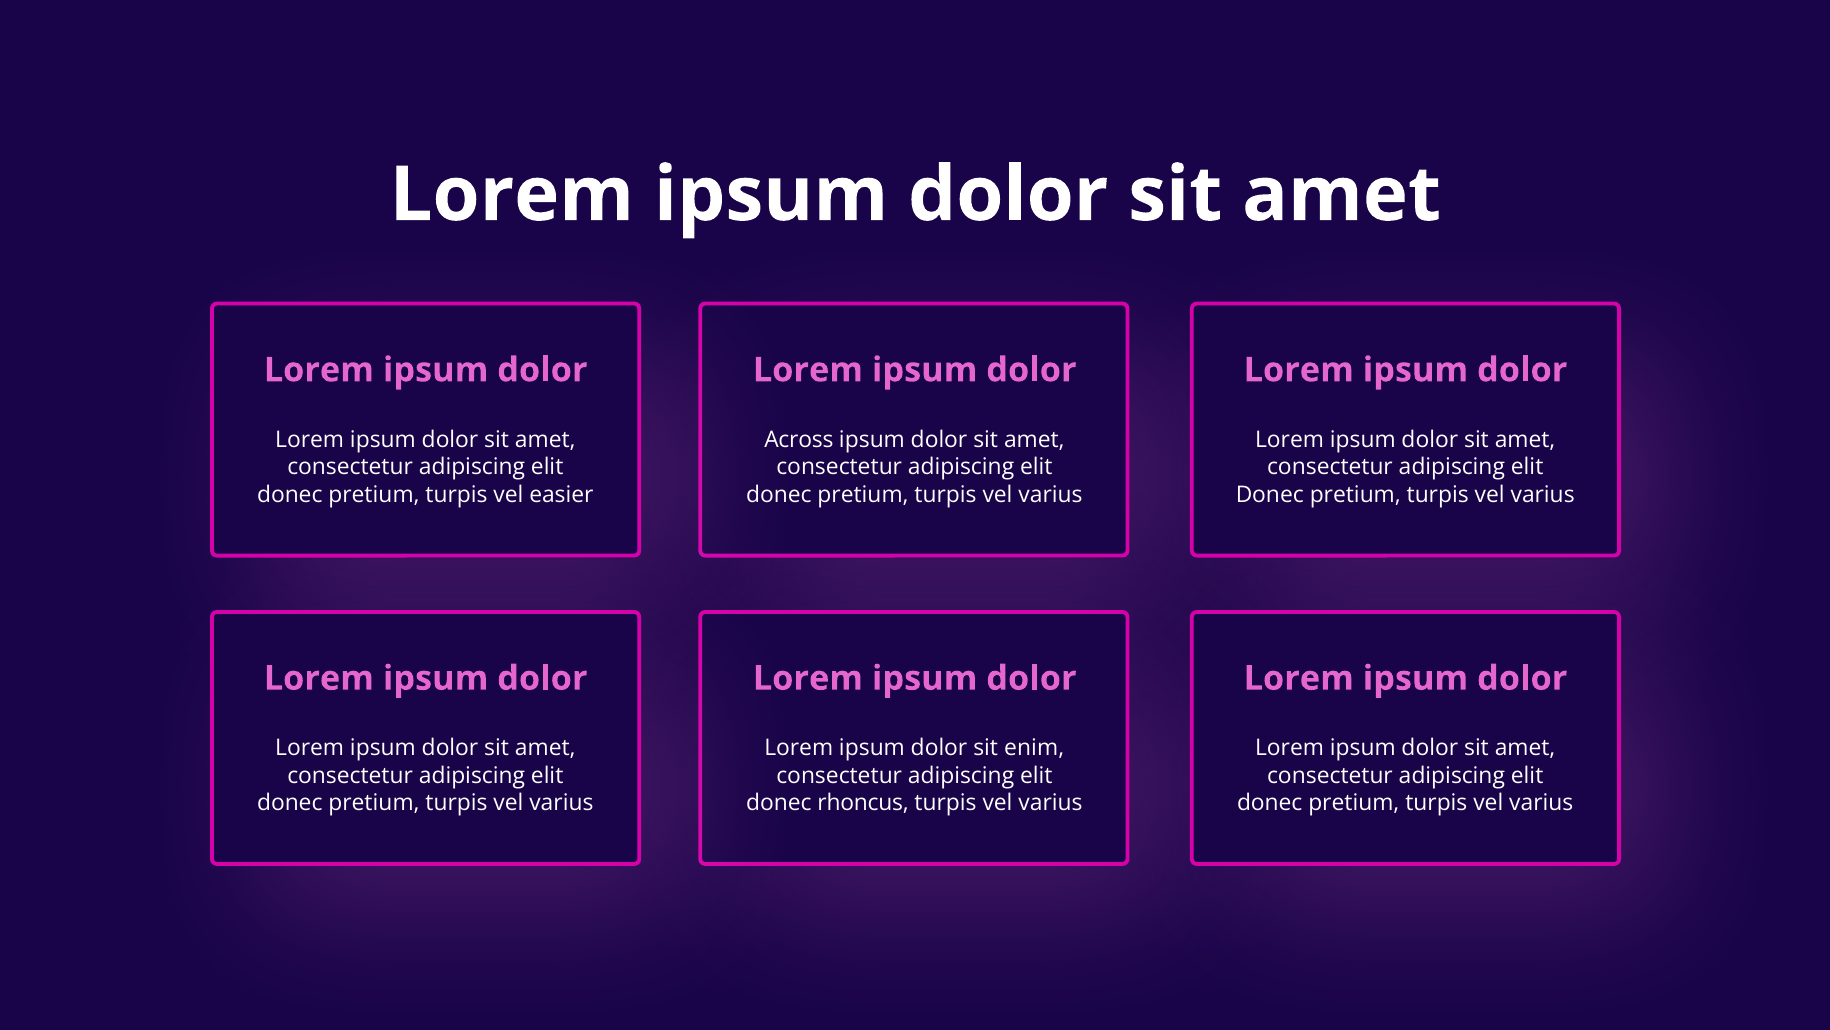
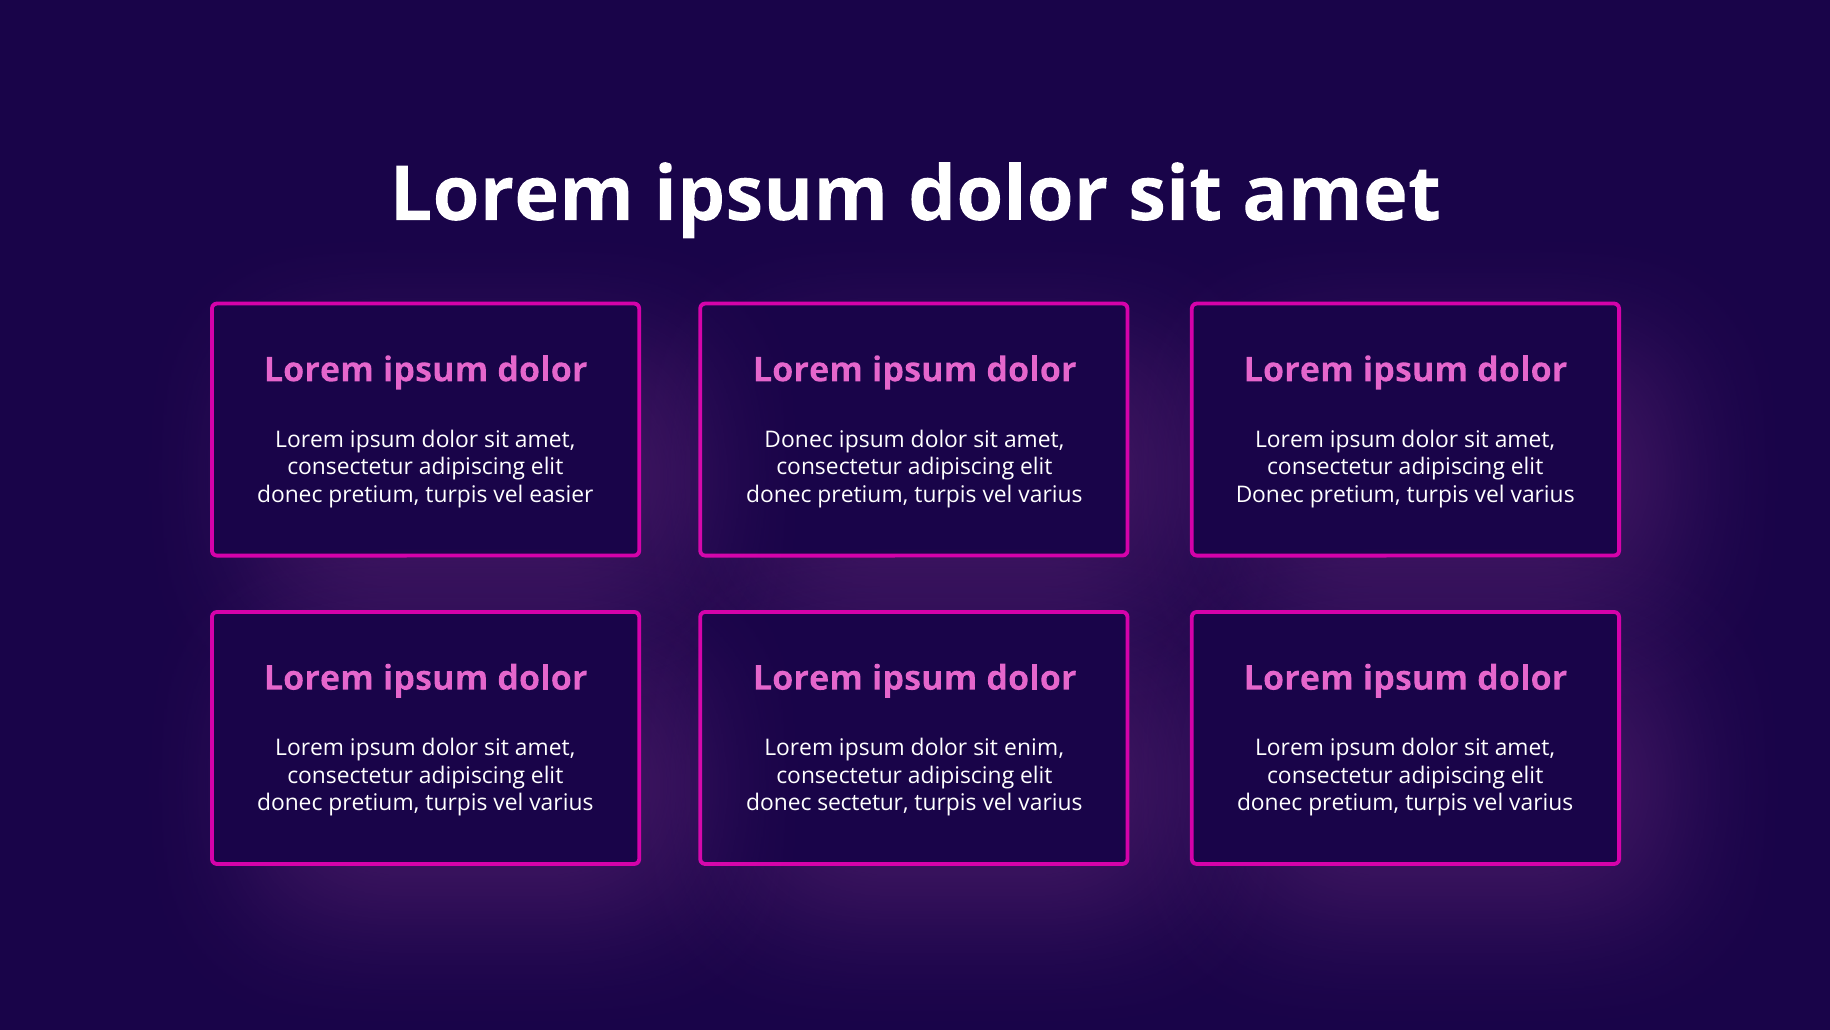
Across: Across -> Donec (799, 440)
rhoncus: rhoncus -> sectetur (863, 803)
